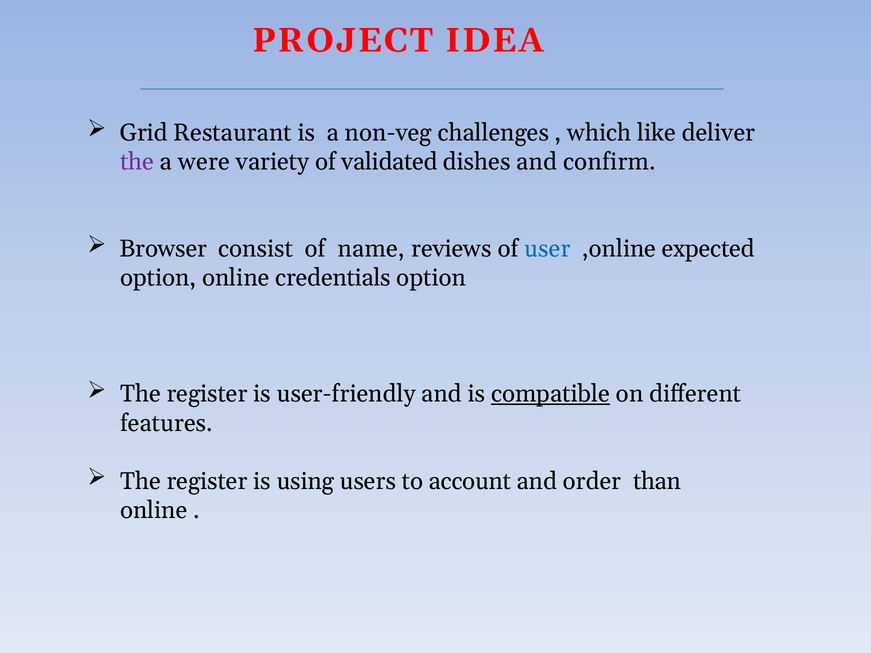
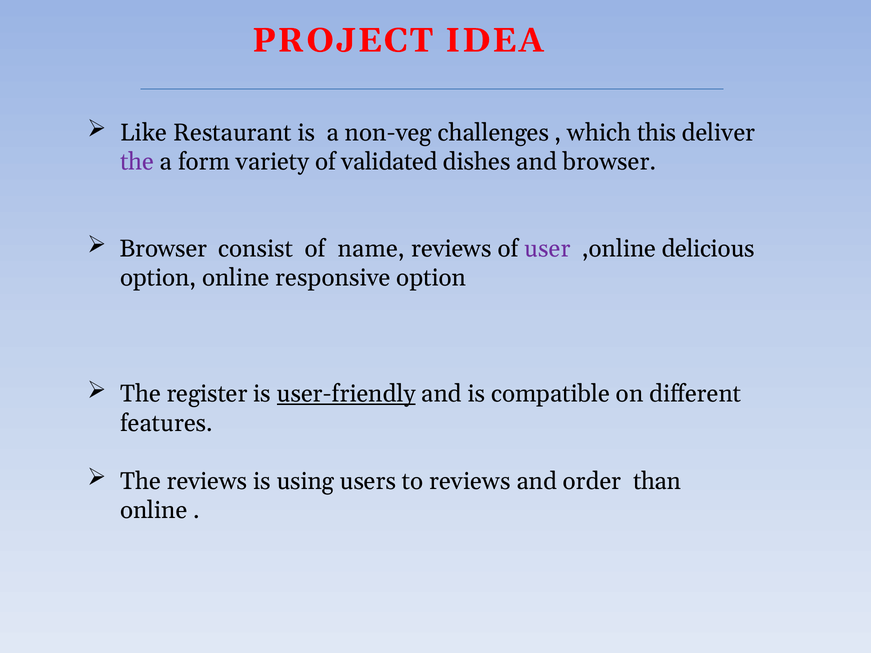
Grid: Grid -> Like (144, 133)
like: like -> this (657, 133)
were: were -> form (204, 162)
and confirm: confirm -> browser (610, 162)
user colour: blue -> purple (547, 249)
expected: expected -> delicious (708, 249)
credentials: credentials -> responsive (333, 278)
user-friendly underline: none -> present (346, 394)
compatible underline: present -> none (551, 394)
register: register -> reviews (207, 481)
to account: account -> reviews (470, 481)
